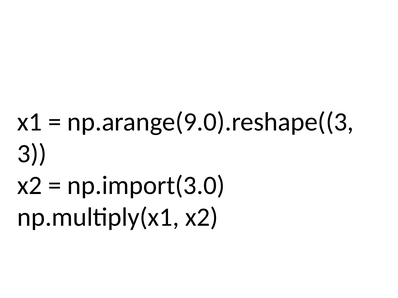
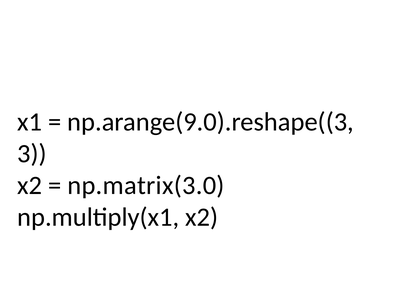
np.import(3.0: np.import(3.0 -> np.matrix(3.0 (146, 186)
